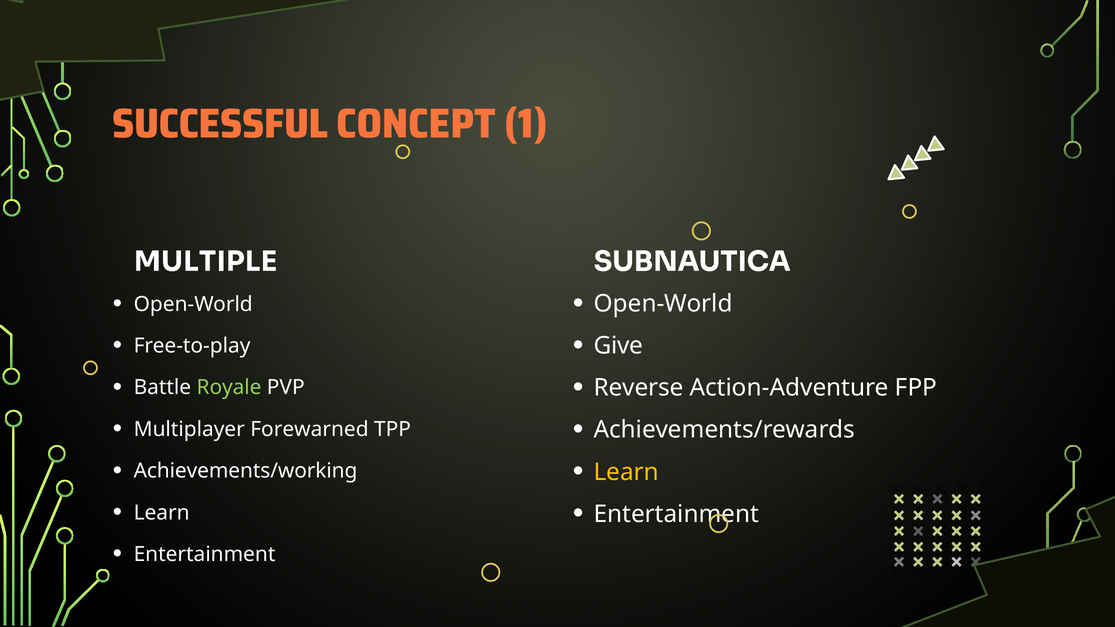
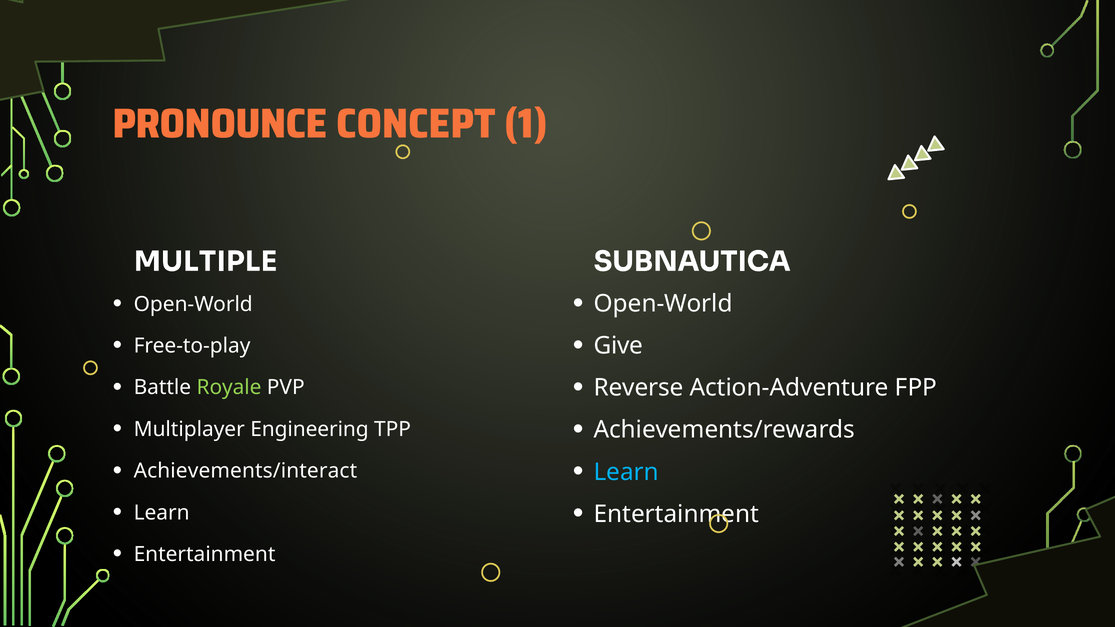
SUCCESSFUL: SUCCESSFUL -> PRONOUNCE (220, 124)
Forewarned: Forewarned -> Engineering (309, 429)
Learn colour: yellow -> light blue (626, 472)
Achievements/working: Achievements/working -> Achievements/interact (245, 471)
